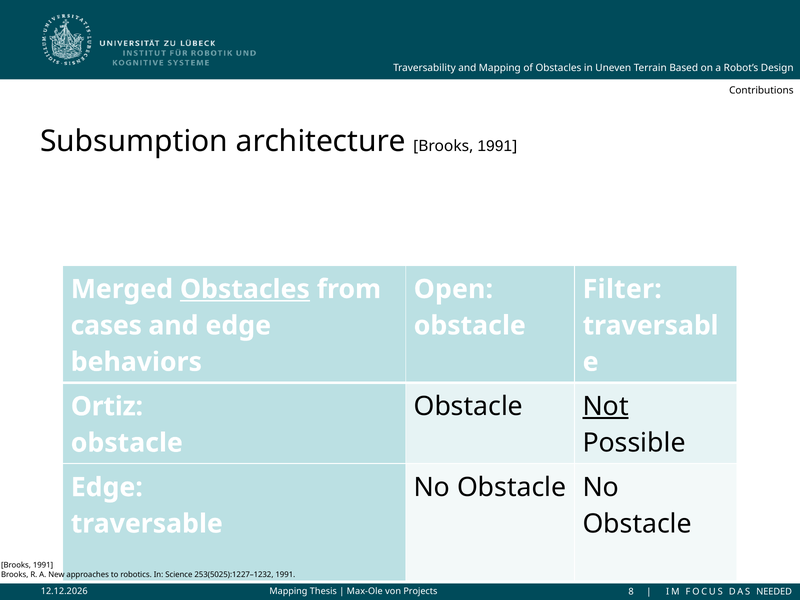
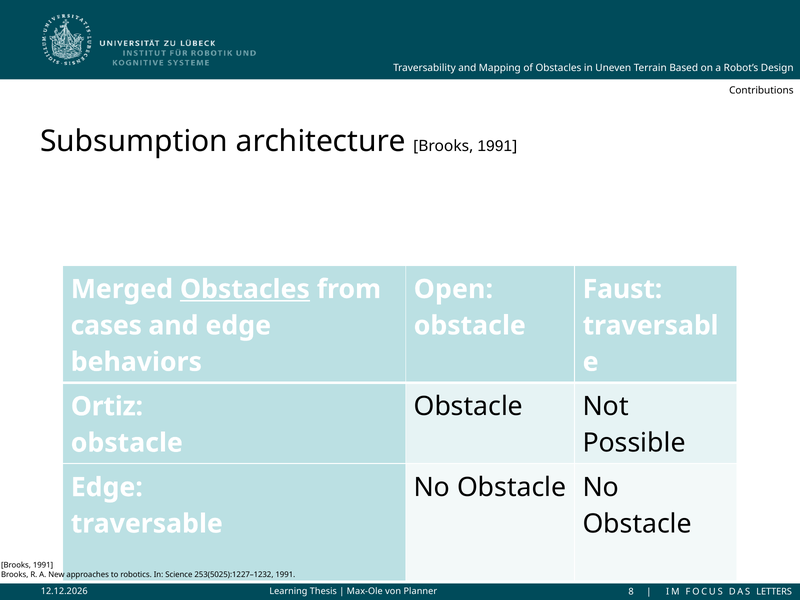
Filter: Filter -> Faust (622, 289)
Not underline: present -> none (606, 407)
Mapping: Mapping -> Learning (288, 591)
Projects: Projects -> Planner (420, 591)
NEEDED: NEEDED -> LETTERS (774, 592)
